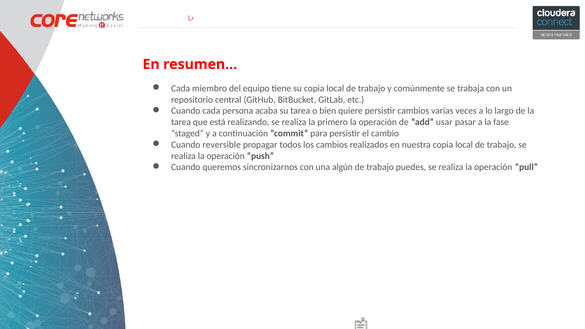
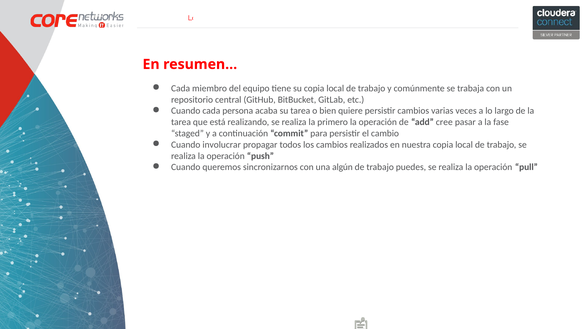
usar: usar -> cree (444, 122)
reversible: reversible -> involucrar (222, 145)
